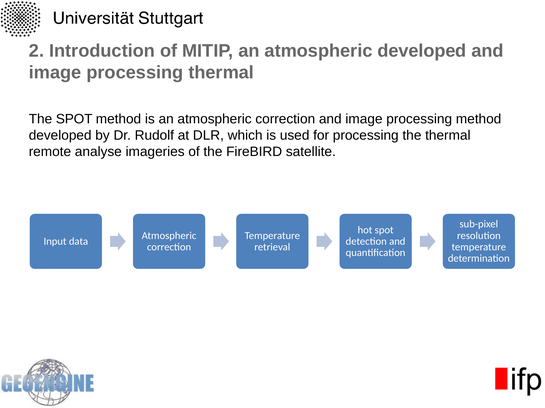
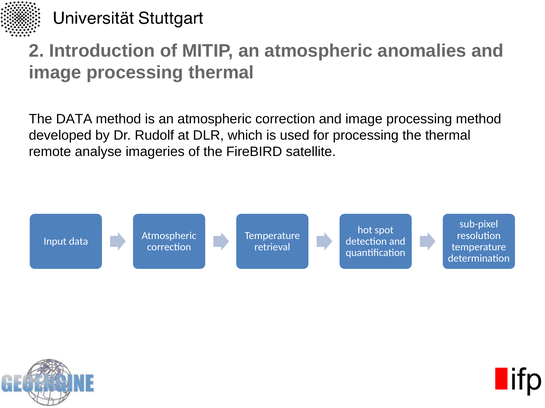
atmospheric developed: developed -> anomalies (422, 51)
The SPOT: SPOT -> DATA (74, 119)
